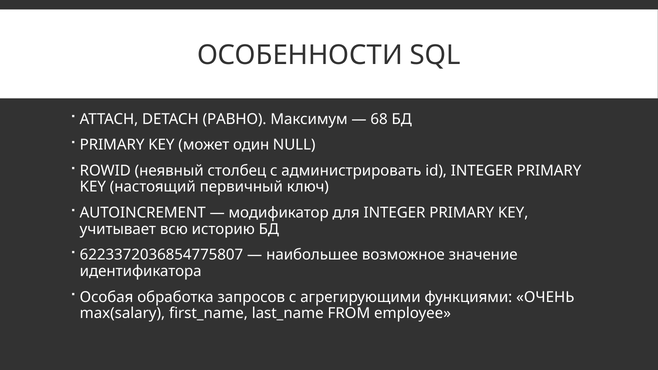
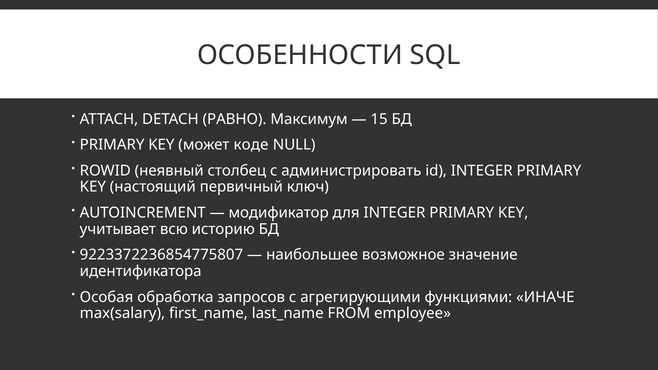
68: 68 -> 15 (379, 119)
один: один -> коде (251, 145)
6223372036854775807: 6223372036854775807 -> 9223372236854775807 (161, 255)
ОЧЕНЬ: ОЧЕНЬ -> ИНАЧЕ (545, 297)
